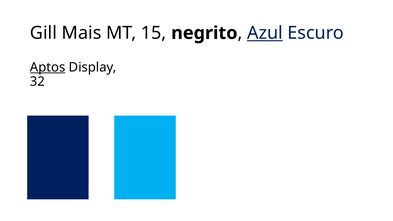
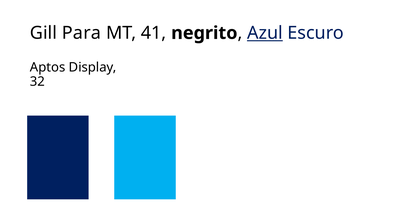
Mais: Mais -> Para (81, 33)
15: 15 -> 41 (154, 33)
Aptos underline: present -> none (48, 67)
